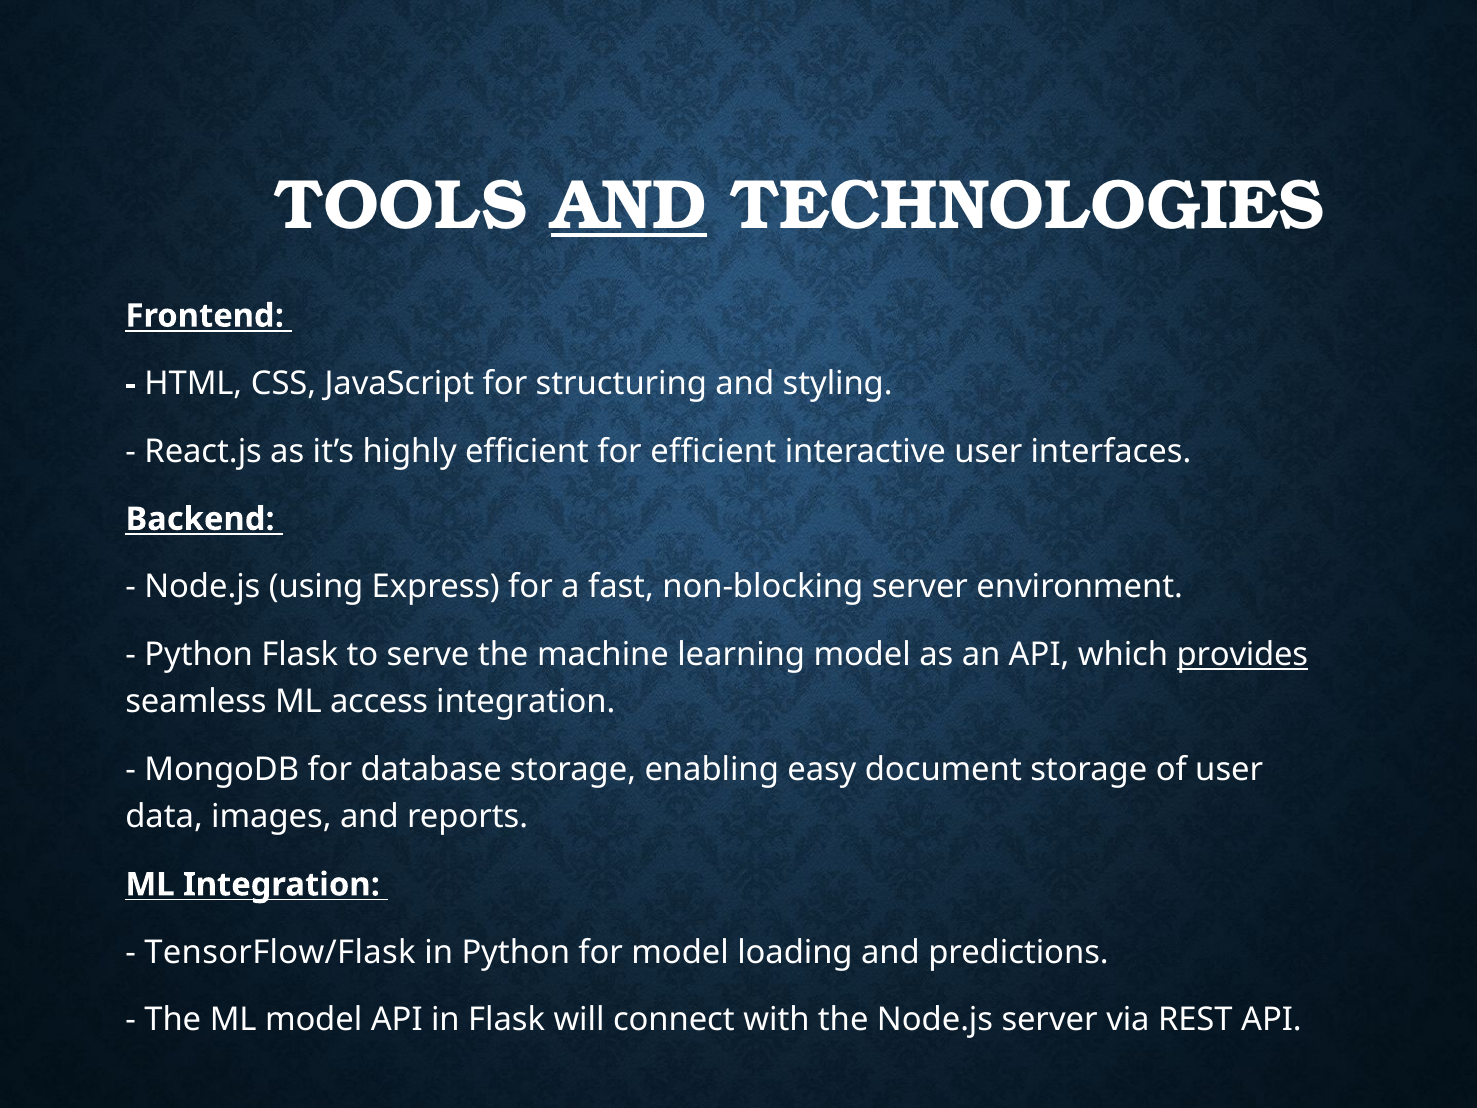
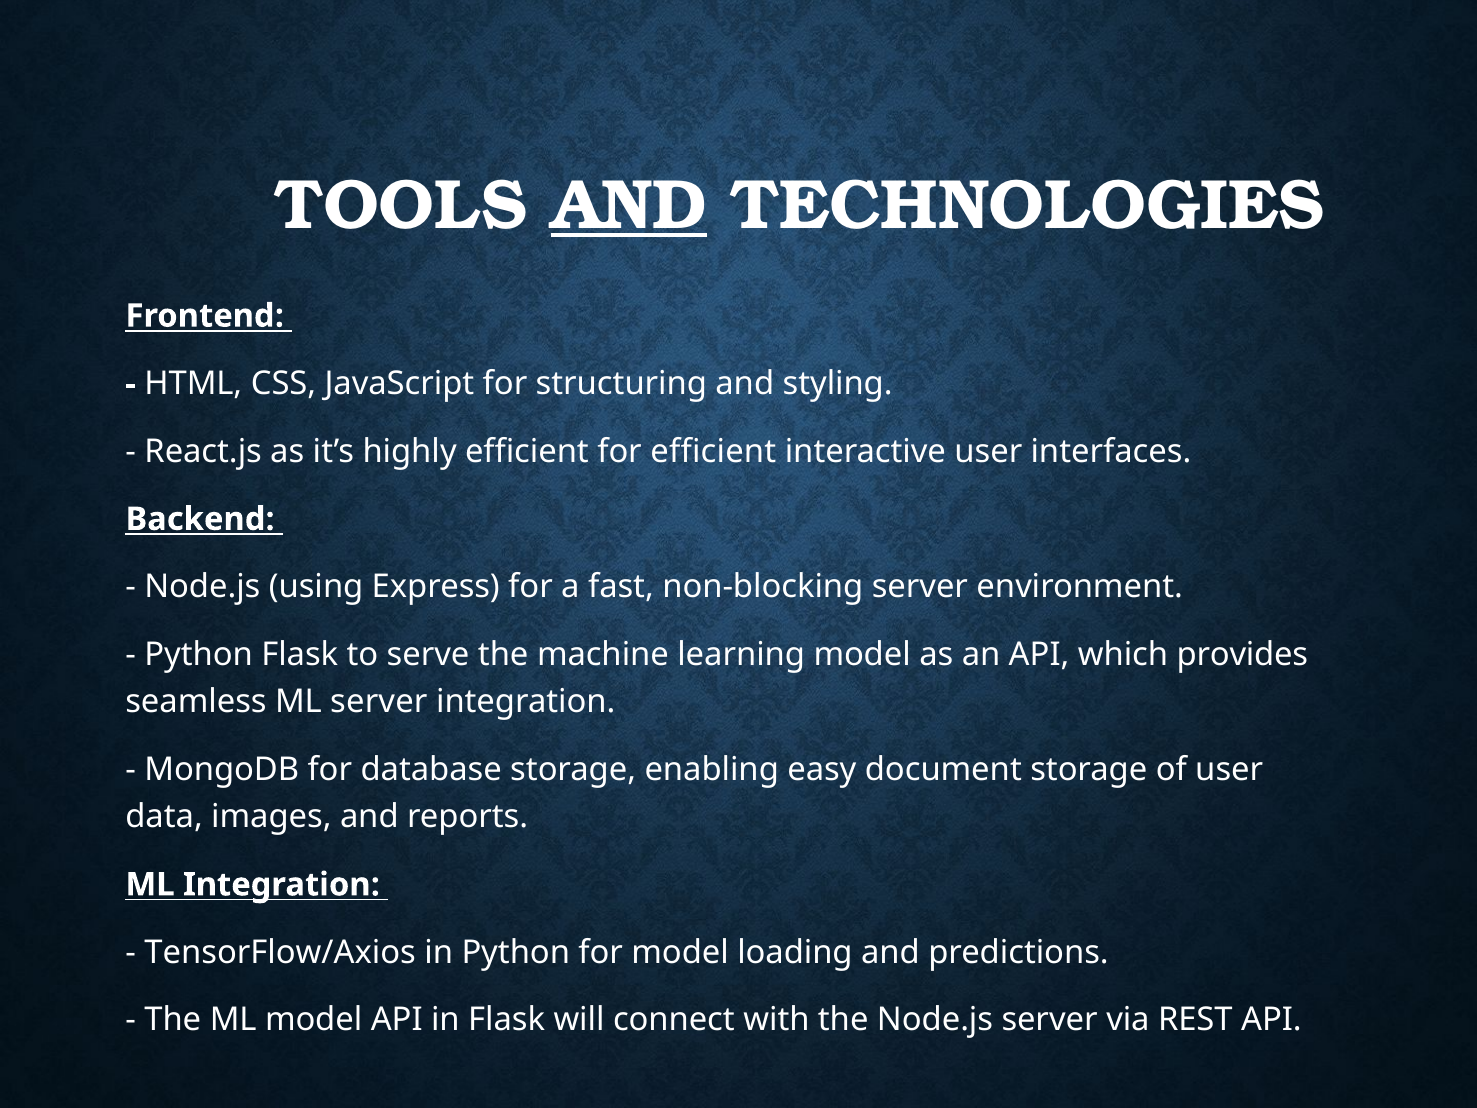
provides underline: present -> none (1242, 655)
ML access: access -> server (379, 702)
TensorFlow/Flask: TensorFlow/Flask -> TensorFlow/Axios (280, 952)
